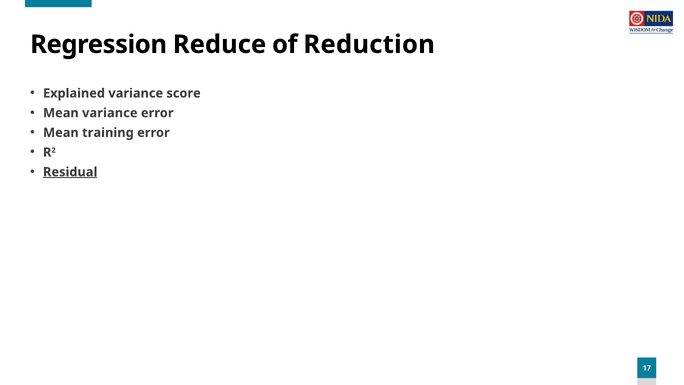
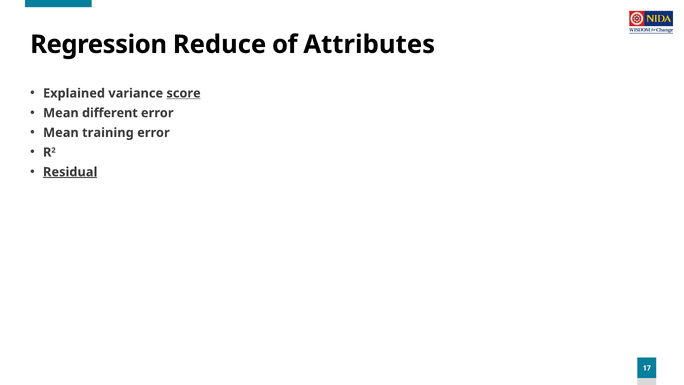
Reduction: Reduction -> Attributes (369, 44)
score underline: none -> present (184, 93)
Mean variance: variance -> different (110, 113)
